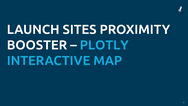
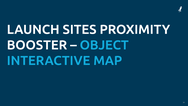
PLOTLY: PLOTLY -> OBJECT (104, 45)
